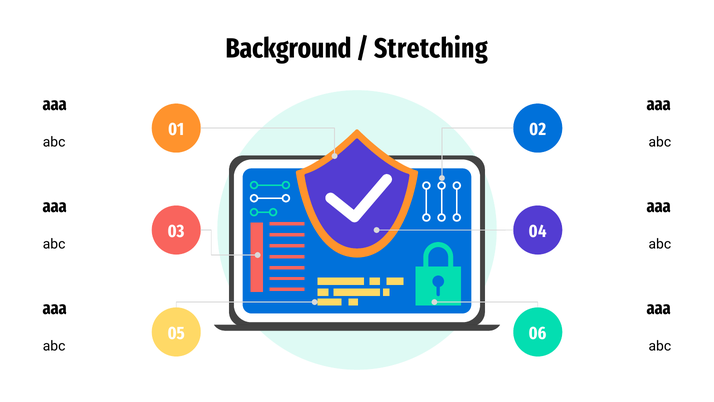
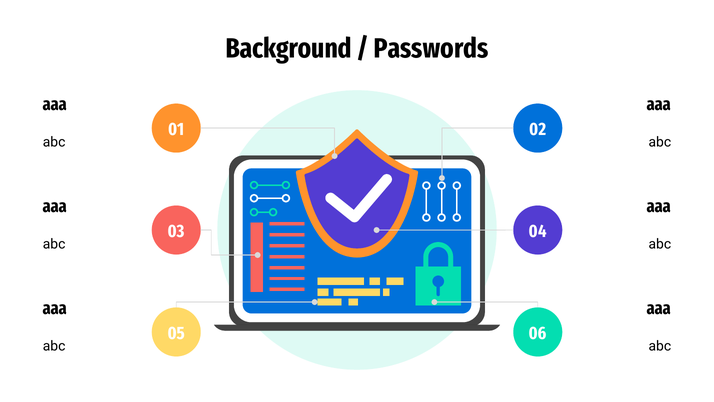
Stretching: Stretching -> Passwords (431, 49)
